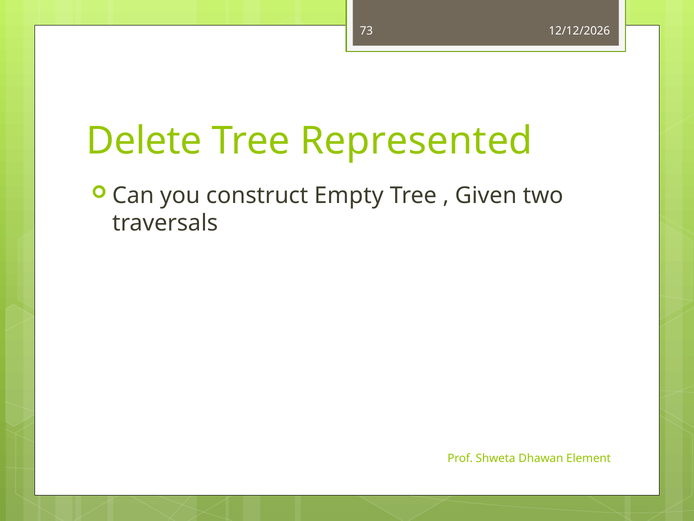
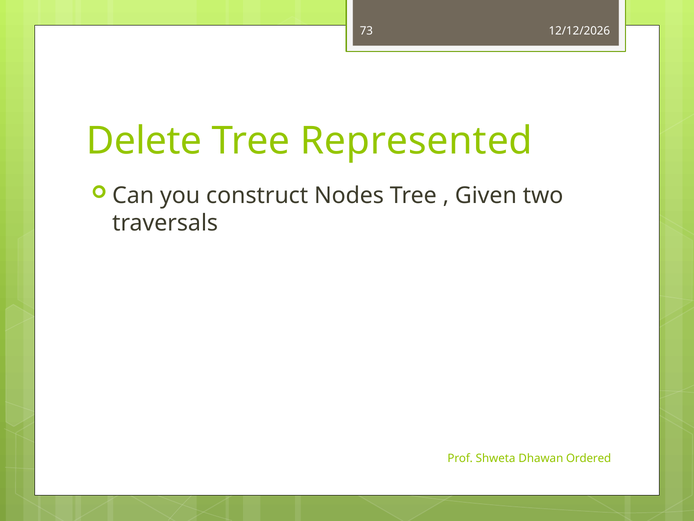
Empty: Empty -> Nodes (349, 195)
Element: Element -> Ordered (589, 458)
